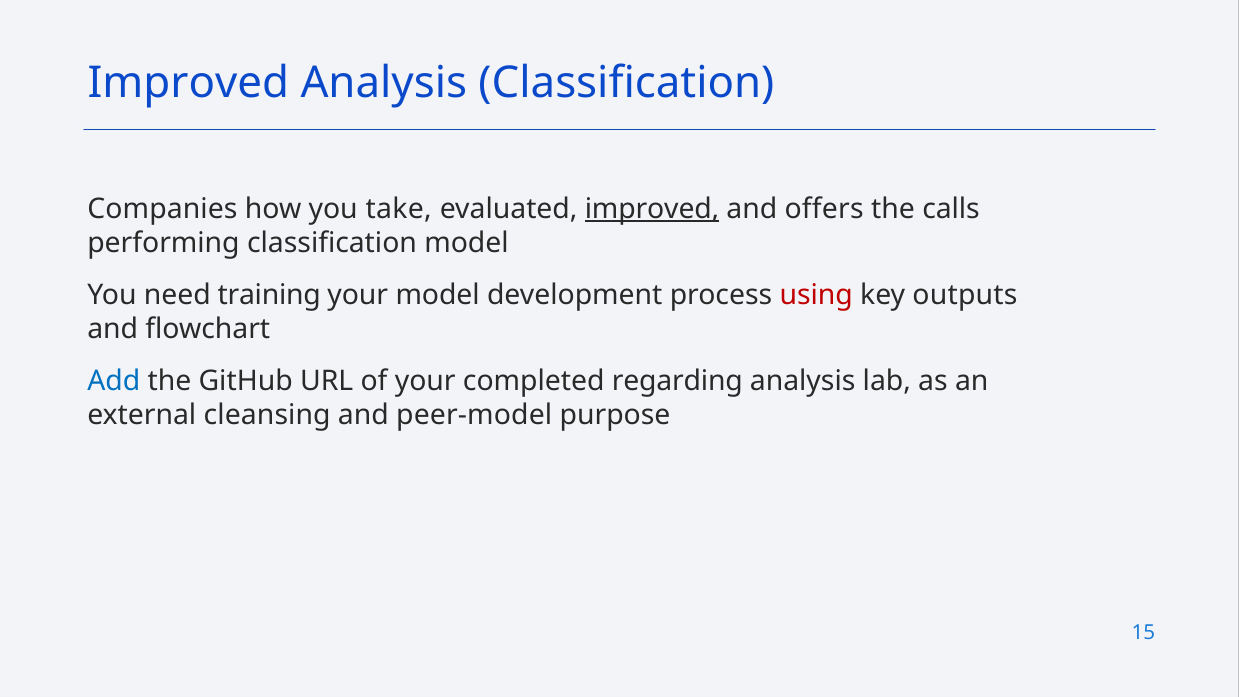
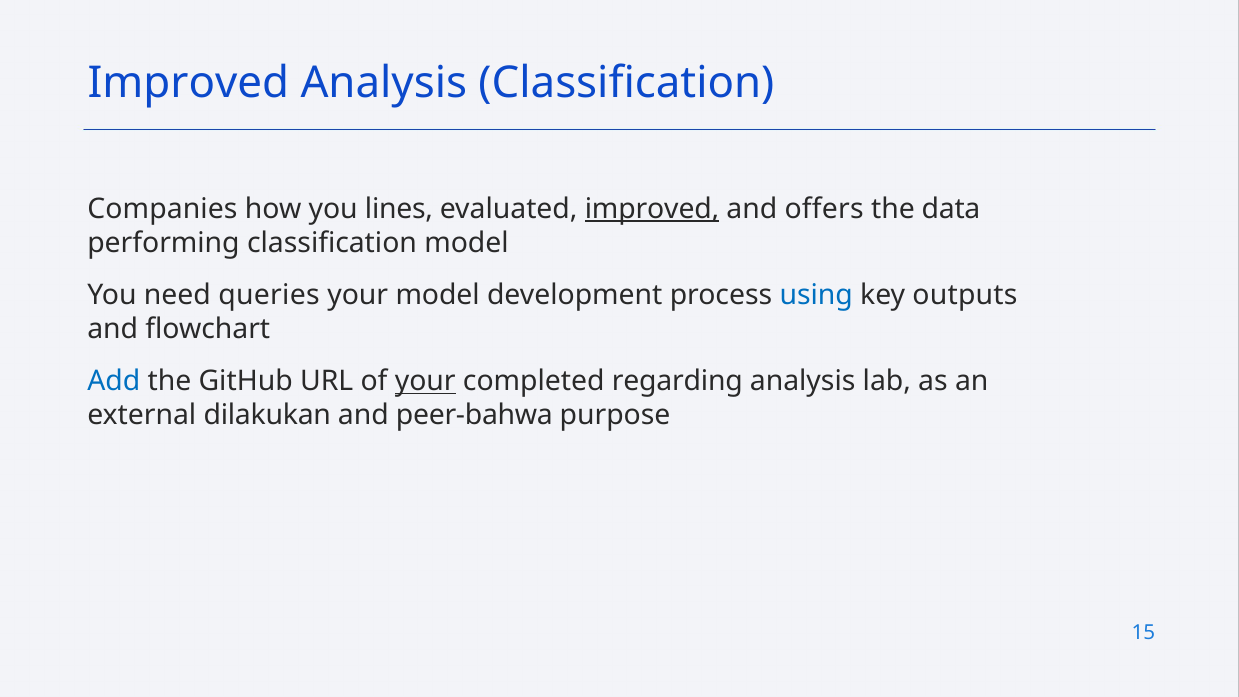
take: take -> lines (399, 209)
calls: calls -> data (951, 209)
training: training -> queries (269, 295)
using colour: red -> blue (816, 295)
your underline: none -> present (425, 381)
cleansing: cleansing -> dilakukan (267, 415)
peer-model: peer-model -> peer-bahwa (474, 415)
